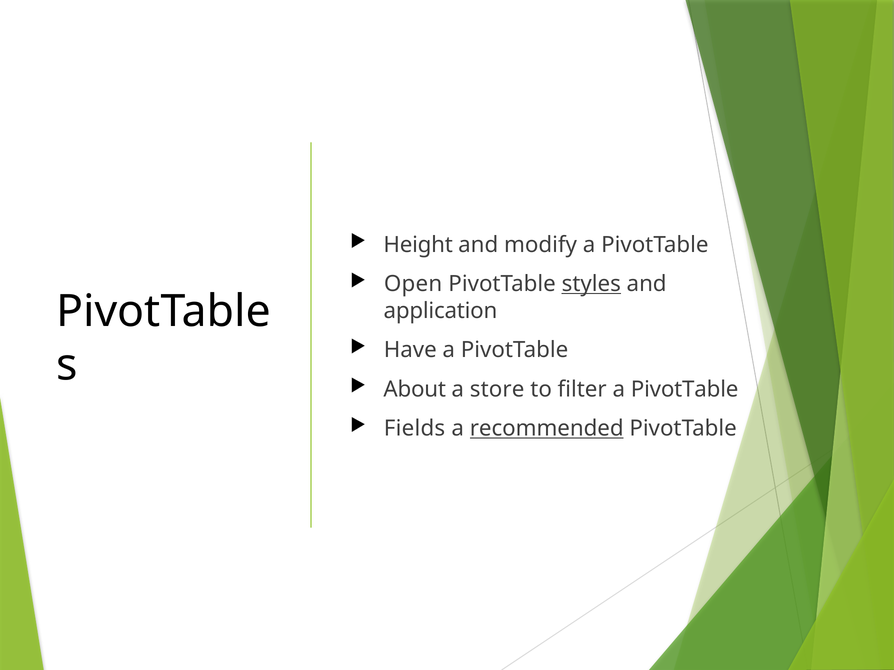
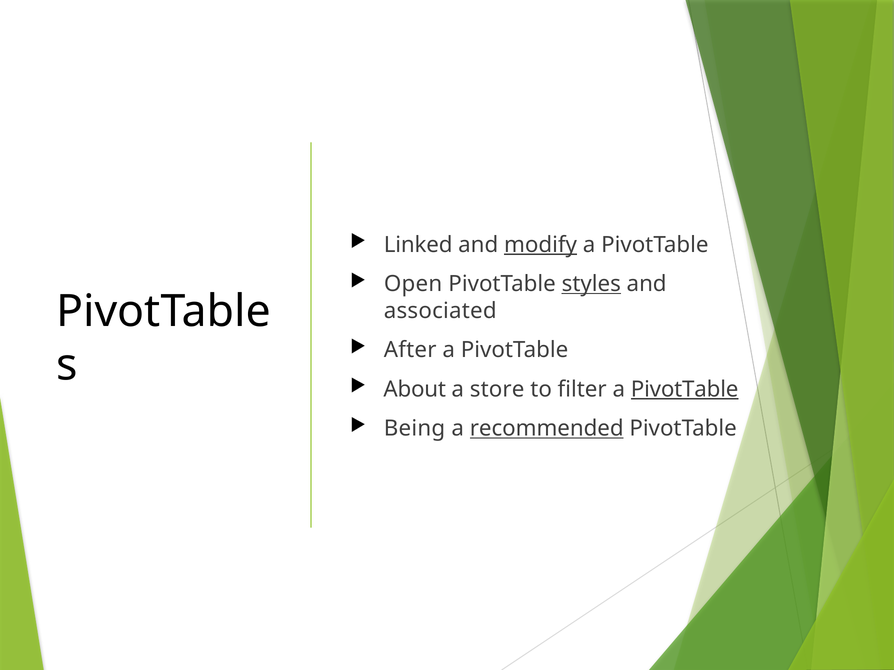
Height: Height -> Linked (418, 245)
modify underline: none -> present (541, 245)
application: application -> associated (440, 311)
Have: Have -> After (410, 350)
PivotTable underline: none -> present (685, 389)
Fields: Fields -> Being (415, 429)
